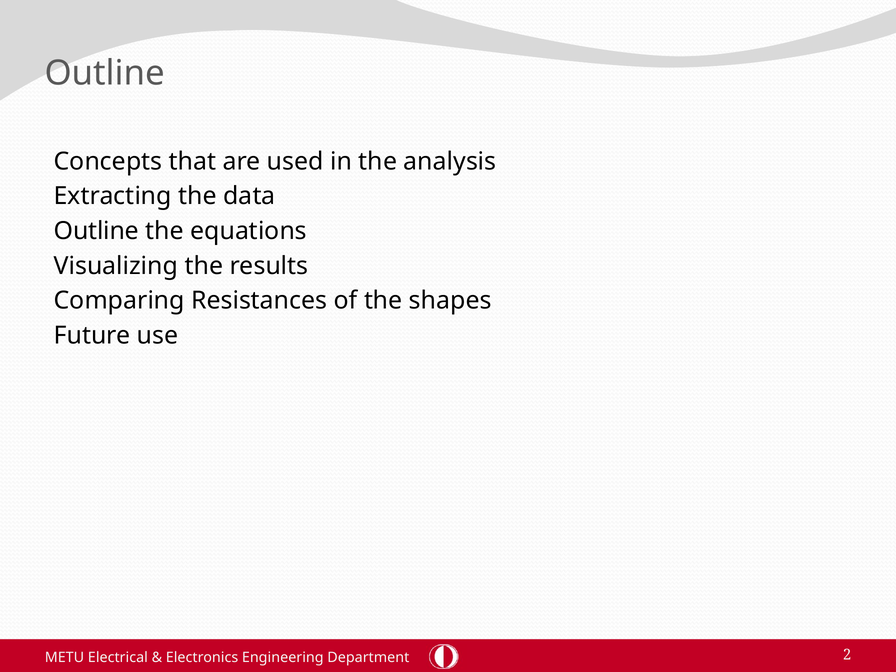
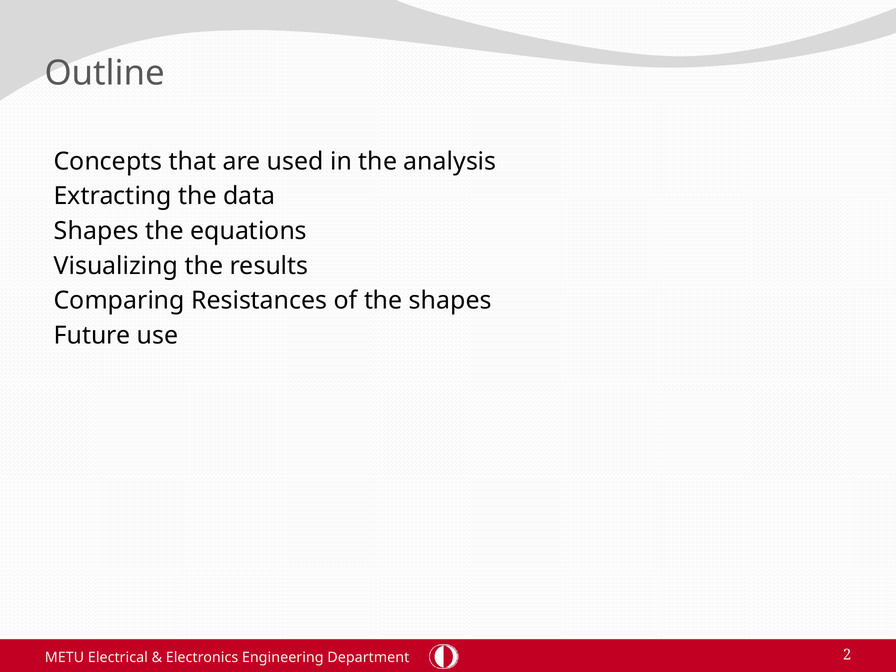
Outline: Outline -> Shapes (96, 231)
